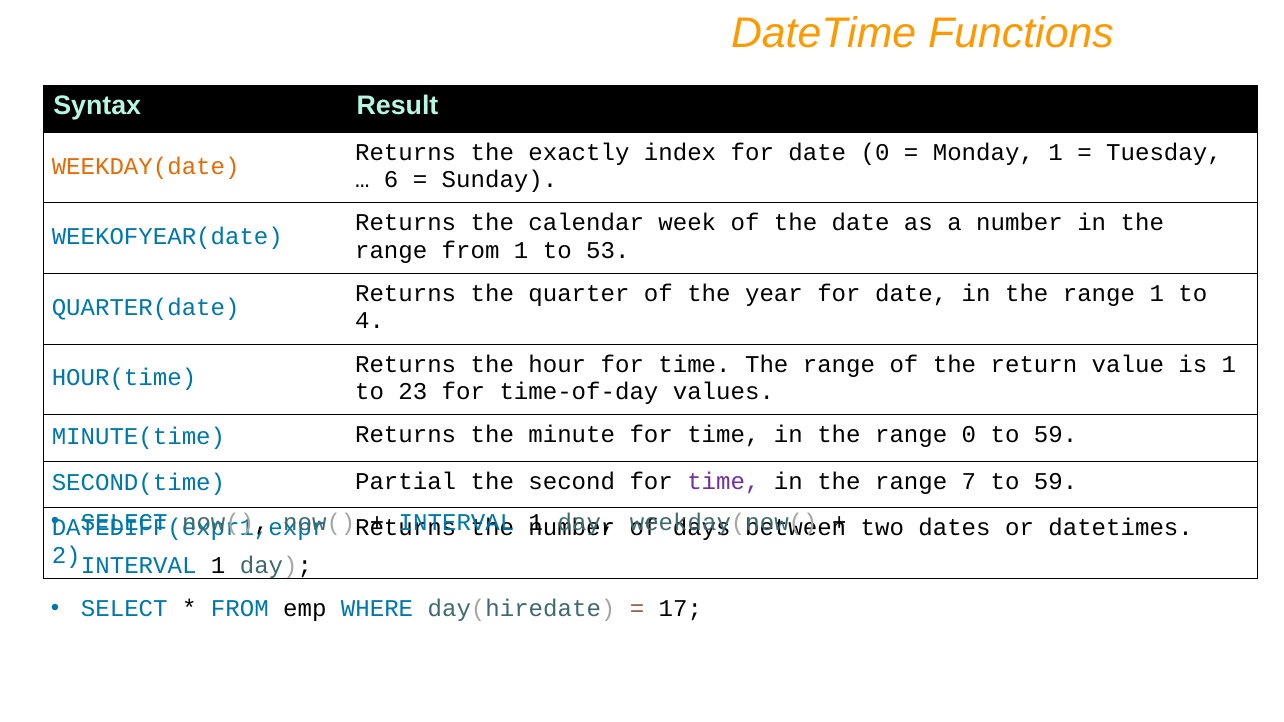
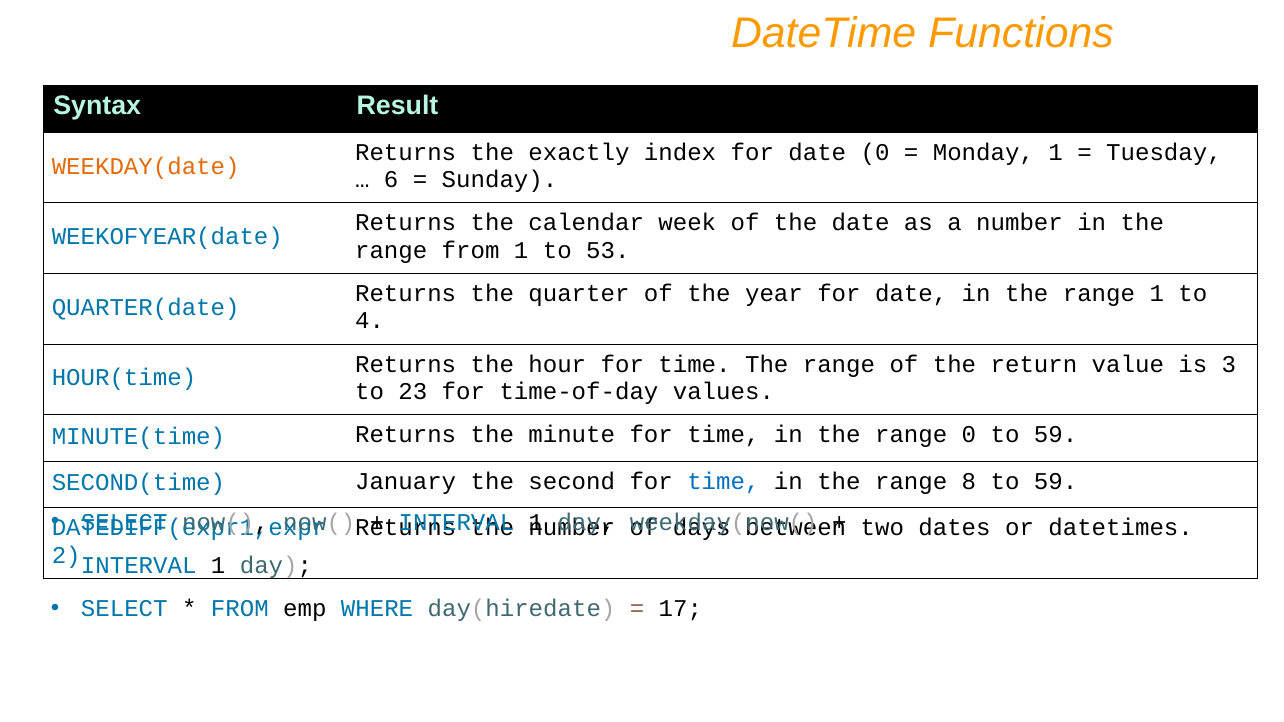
is 1: 1 -> 3 (1229, 364)
Partial: Partial -> January (406, 482)
time colour: purple -> blue (723, 482)
7: 7 -> 8 (969, 482)
